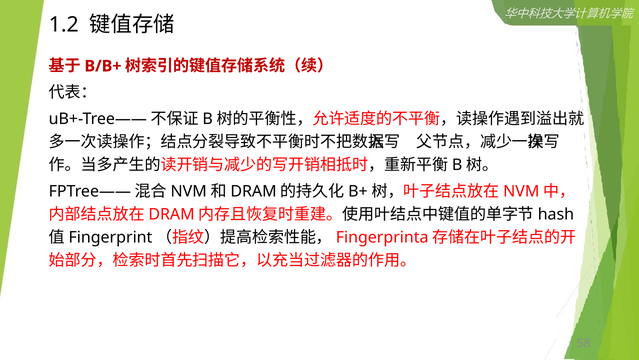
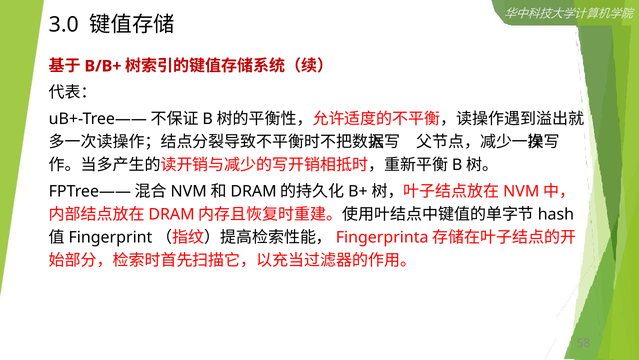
1.2: 1.2 -> 3.0 (64, 25)
